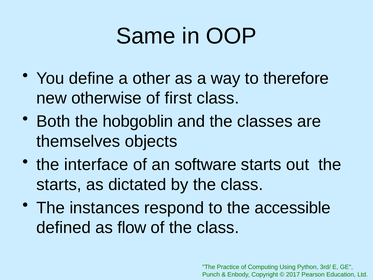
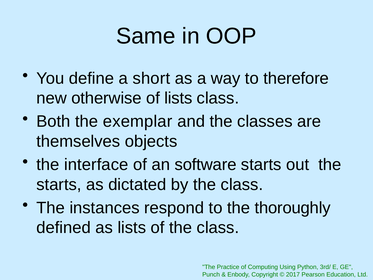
other: other -> short (151, 78)
of first: first -> lists (178, 98)
hobgoblin: hobgoblin -> exemplar (138, 121)
accessible: accessible -> thoroughly (293, 208)
as flow: flow -> lists (132, 227)
